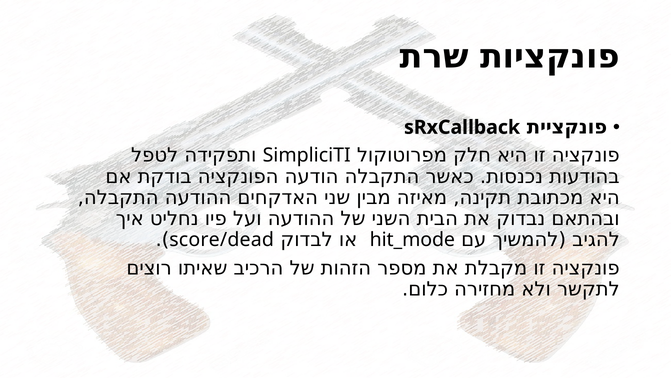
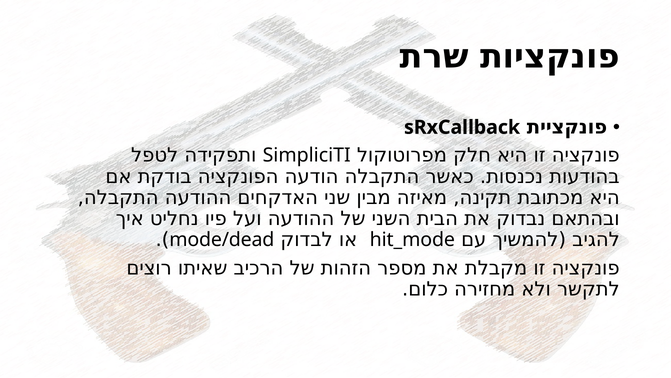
score/dead: score/dead -> mode/dead (222, 240)
